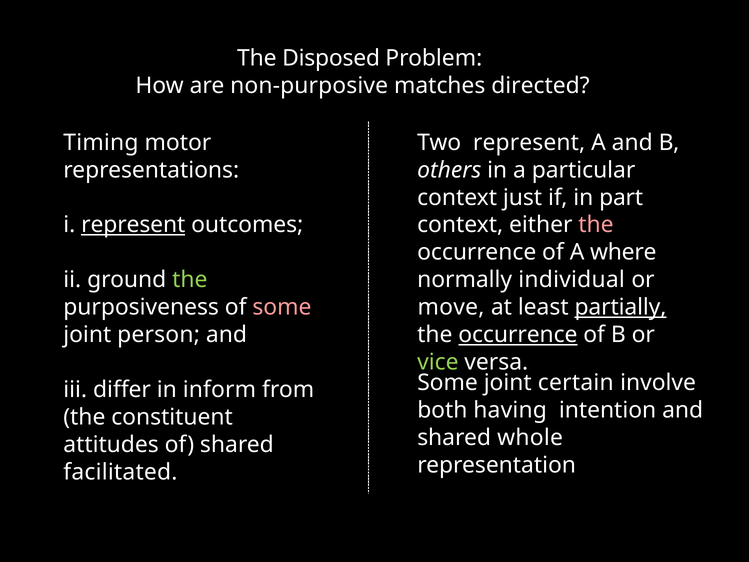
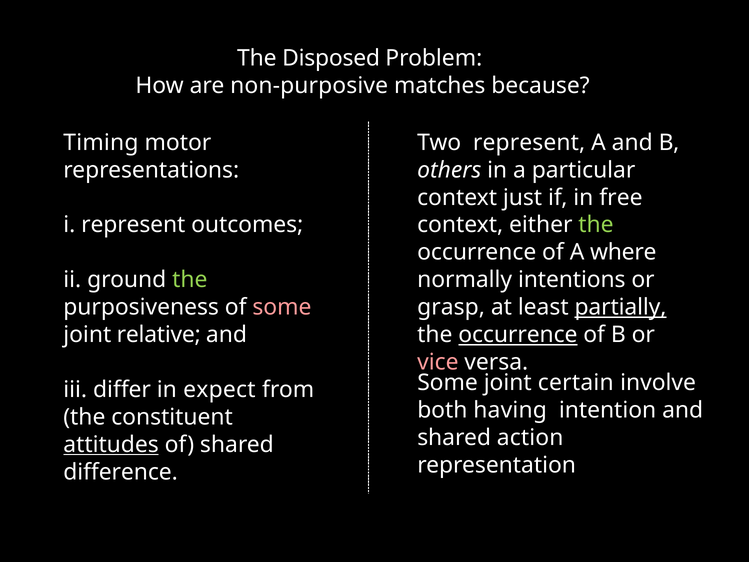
directed: directed -> because (540, 86)
part: part -> free (621, 197)
represent underline: present -> none (133, 225)
the colour: pink -> light green (596, 225)
individual: individual -> intentions (572, 280)
move: move -> grasp (451, 307)
person: person -> relative (159, 335)
vice colour: light green -> pink (438, 362)
inform: inform -> expect (219, 390)
whole: whole -> action (530, 437)
attitudes underline: none -> present (111, 444)
facilitated: facilitated -> difference (121, 472)
